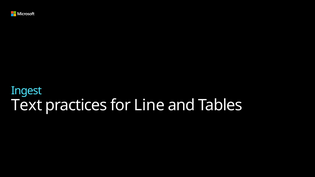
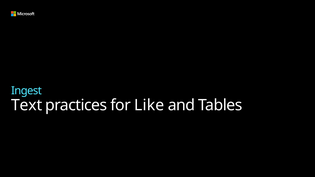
Line: Line -> Like (149, 105)
